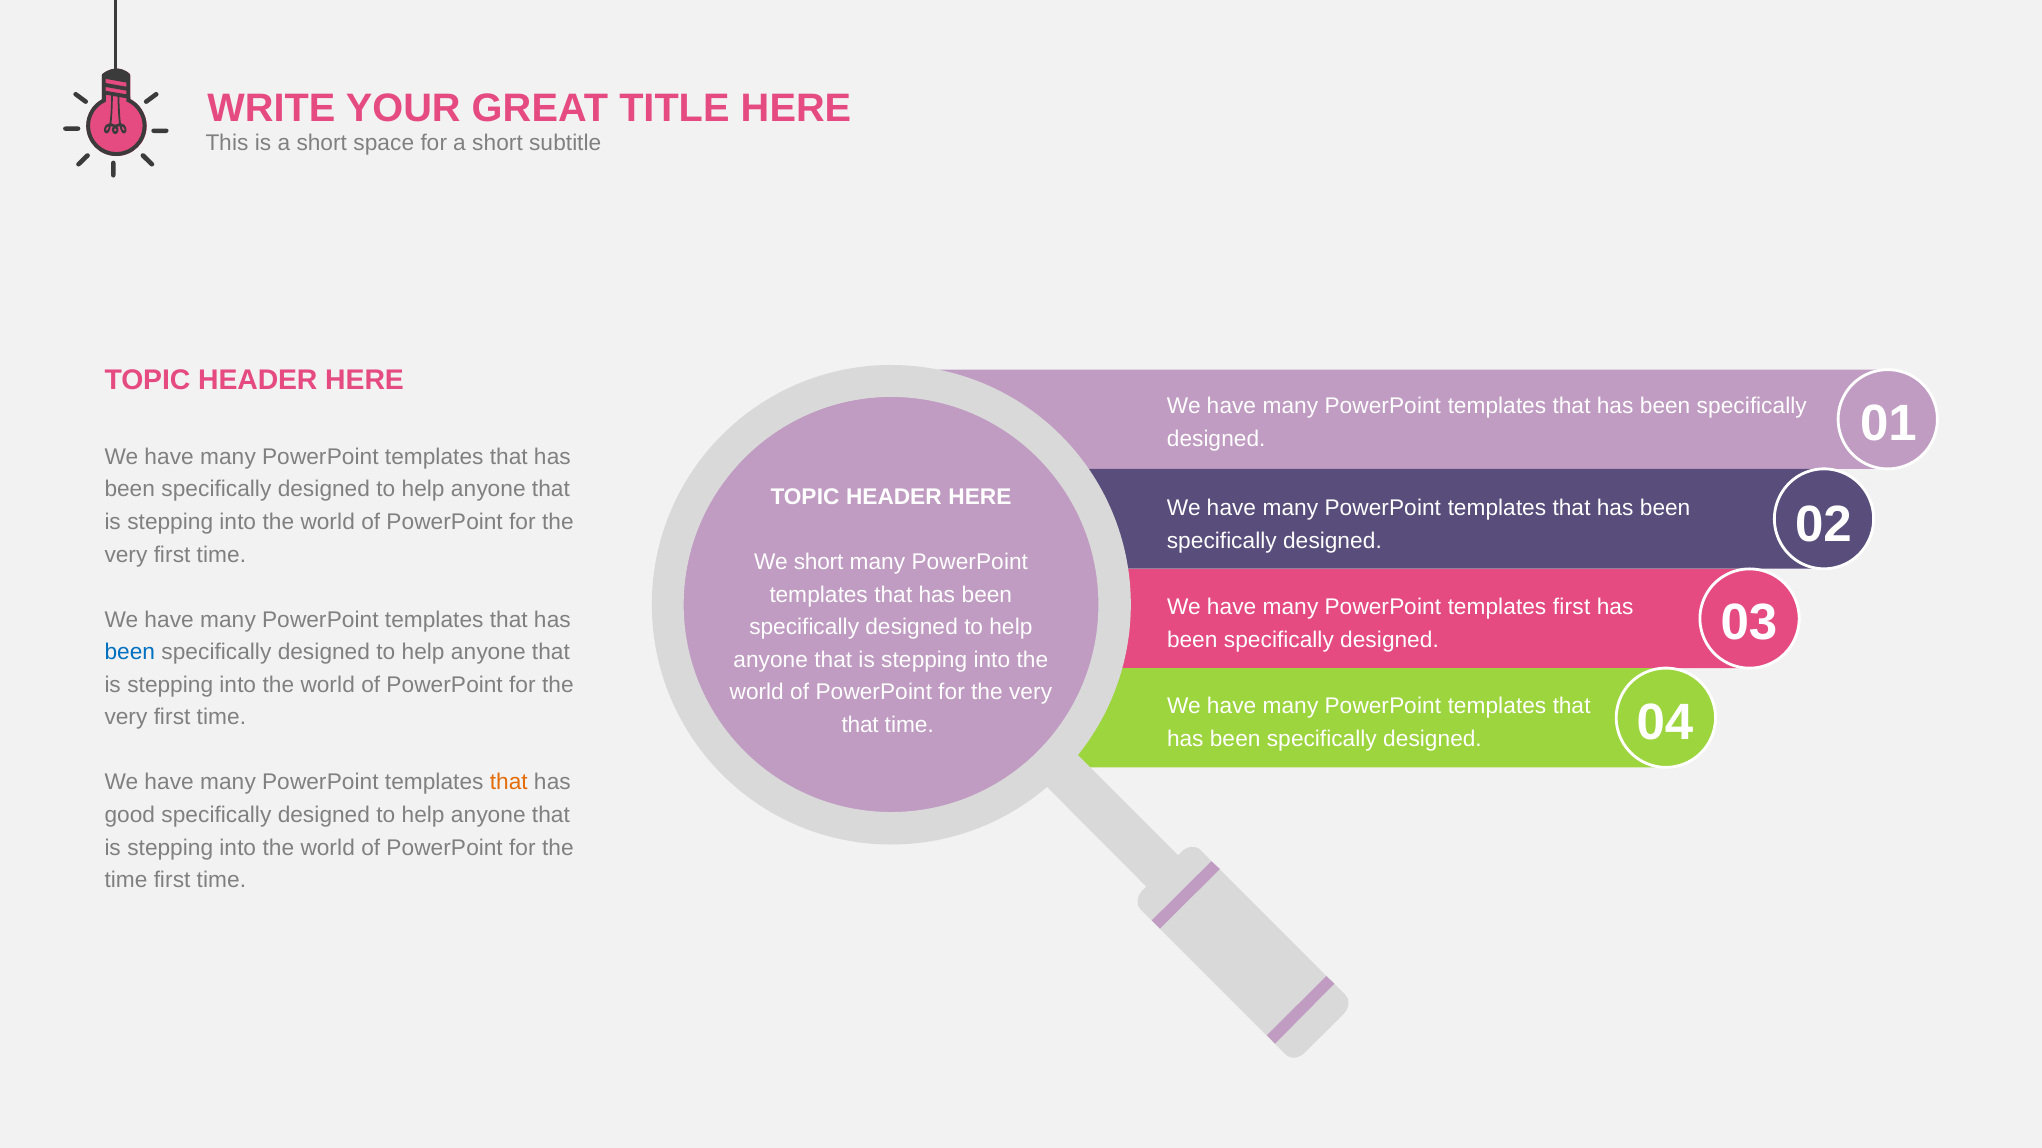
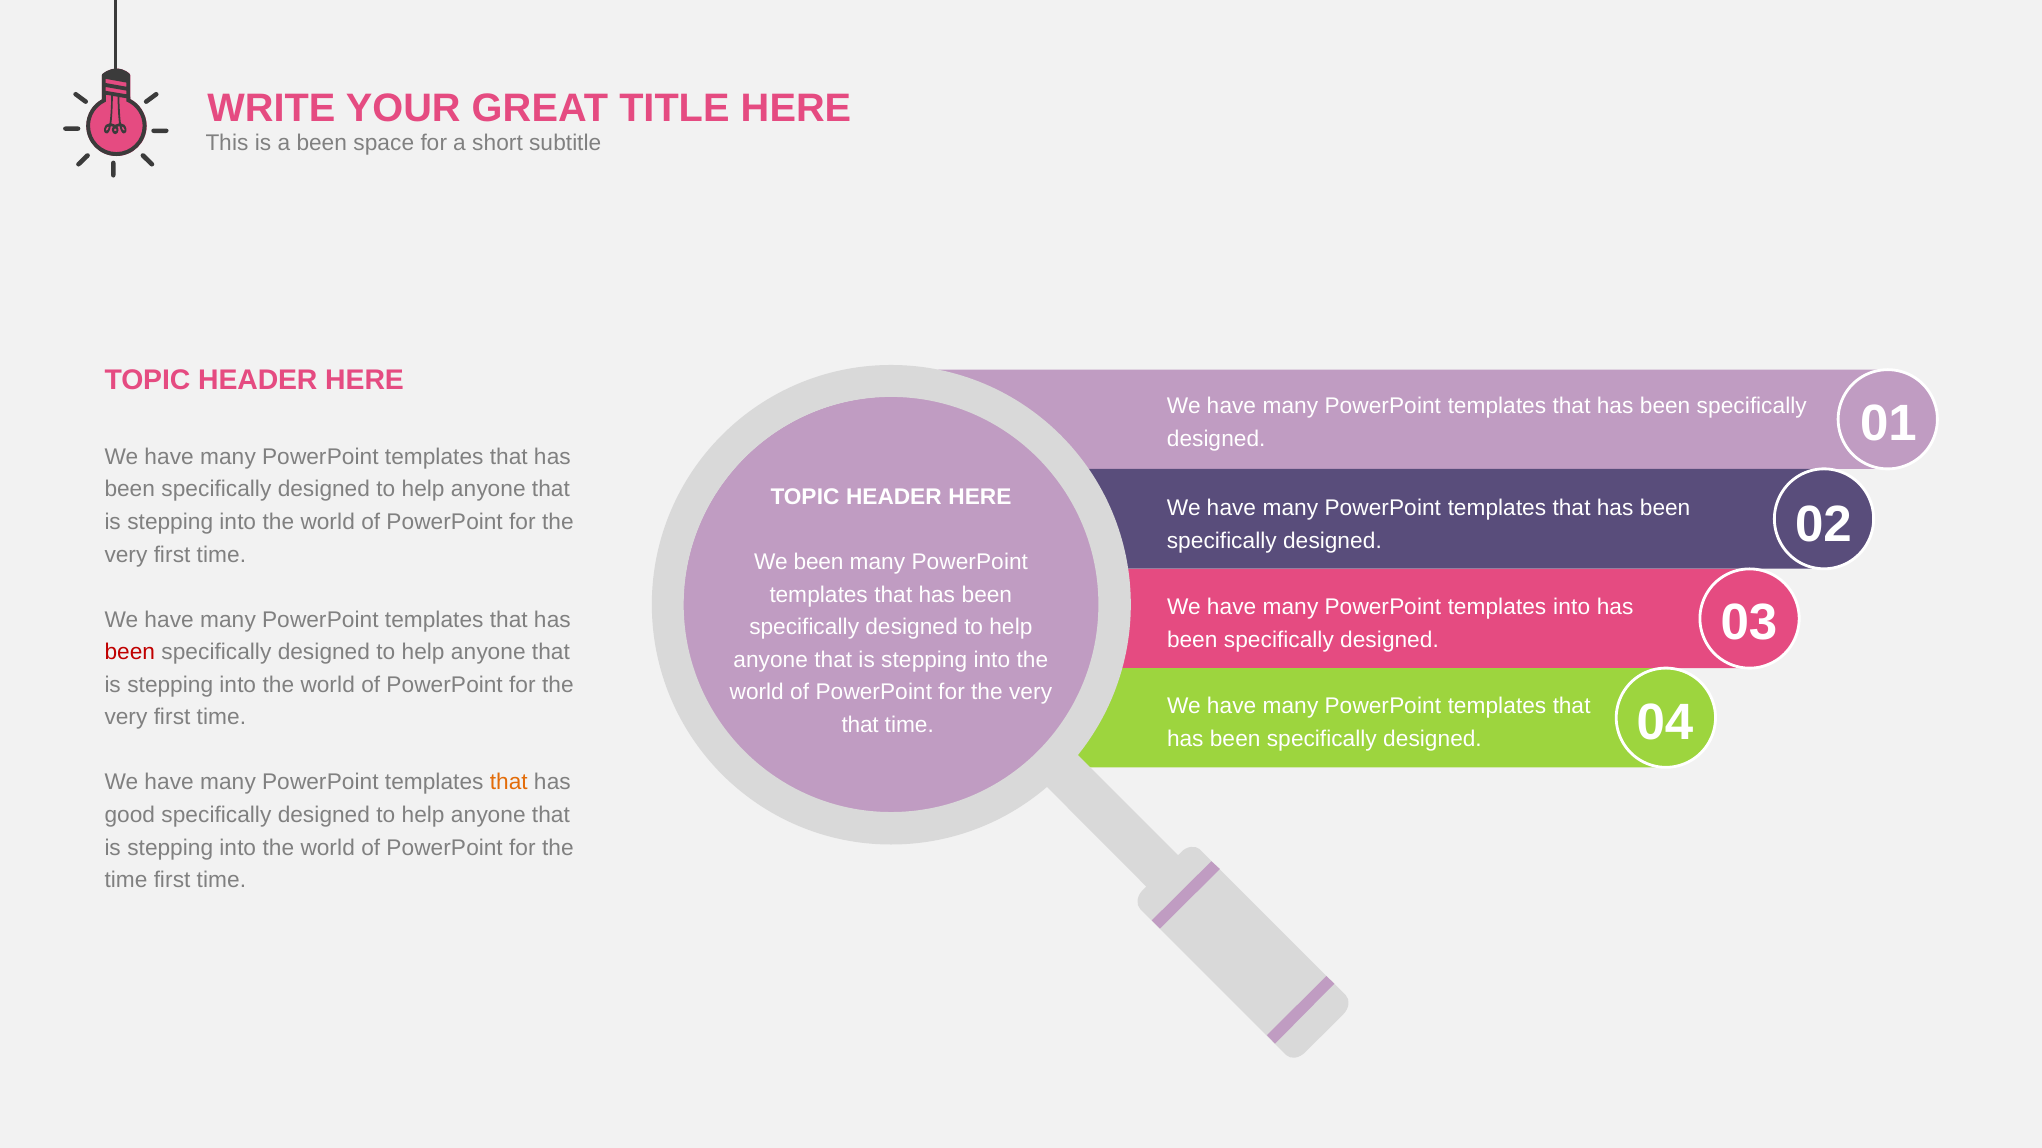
is a short: short -> been (322, 143)
We short: short -> been (819, 562)
templates first: first -> into (1572, 607)
been colour: blue -> red (130, 652)
